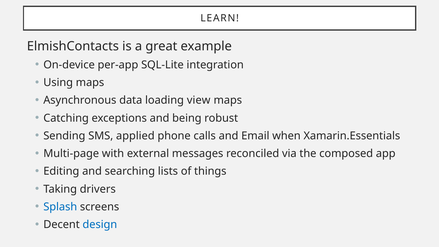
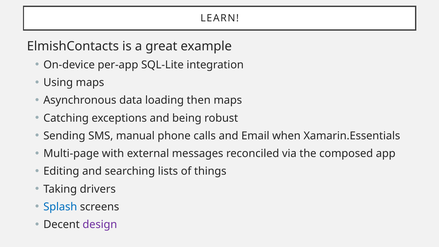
view: view -> then (199, 100)
applied: applied -> manual (135, 136)
design colour: blue -> purple (100, 225)
